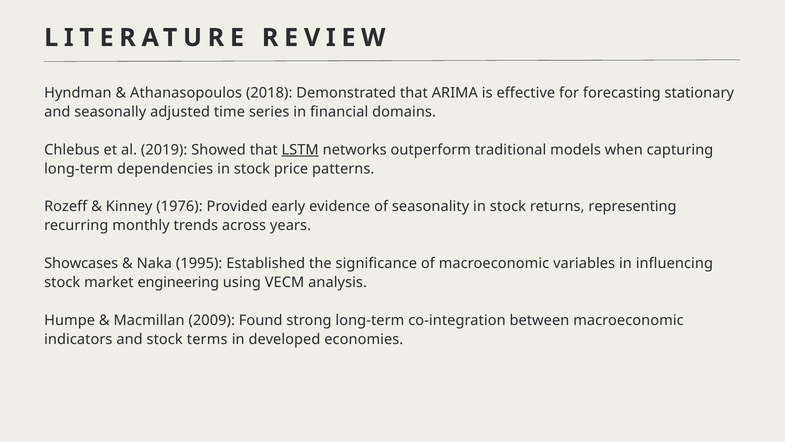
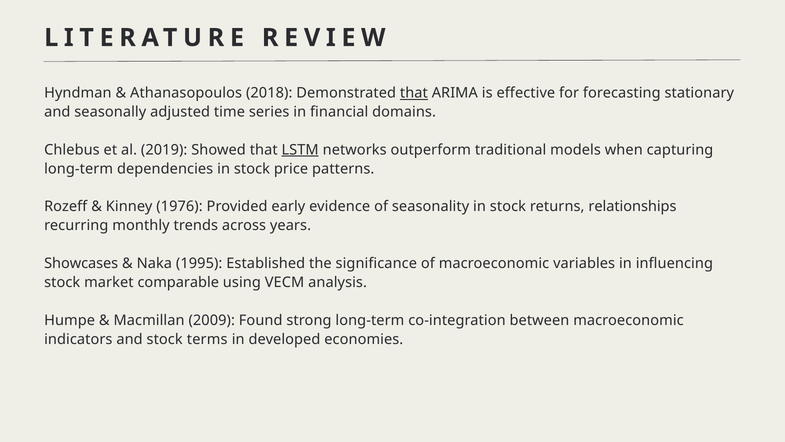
that underline: none -> present (414, 93)
representing: representing -> relationships (632, 206)
engineering: engineering -> comparable (178, 282)
